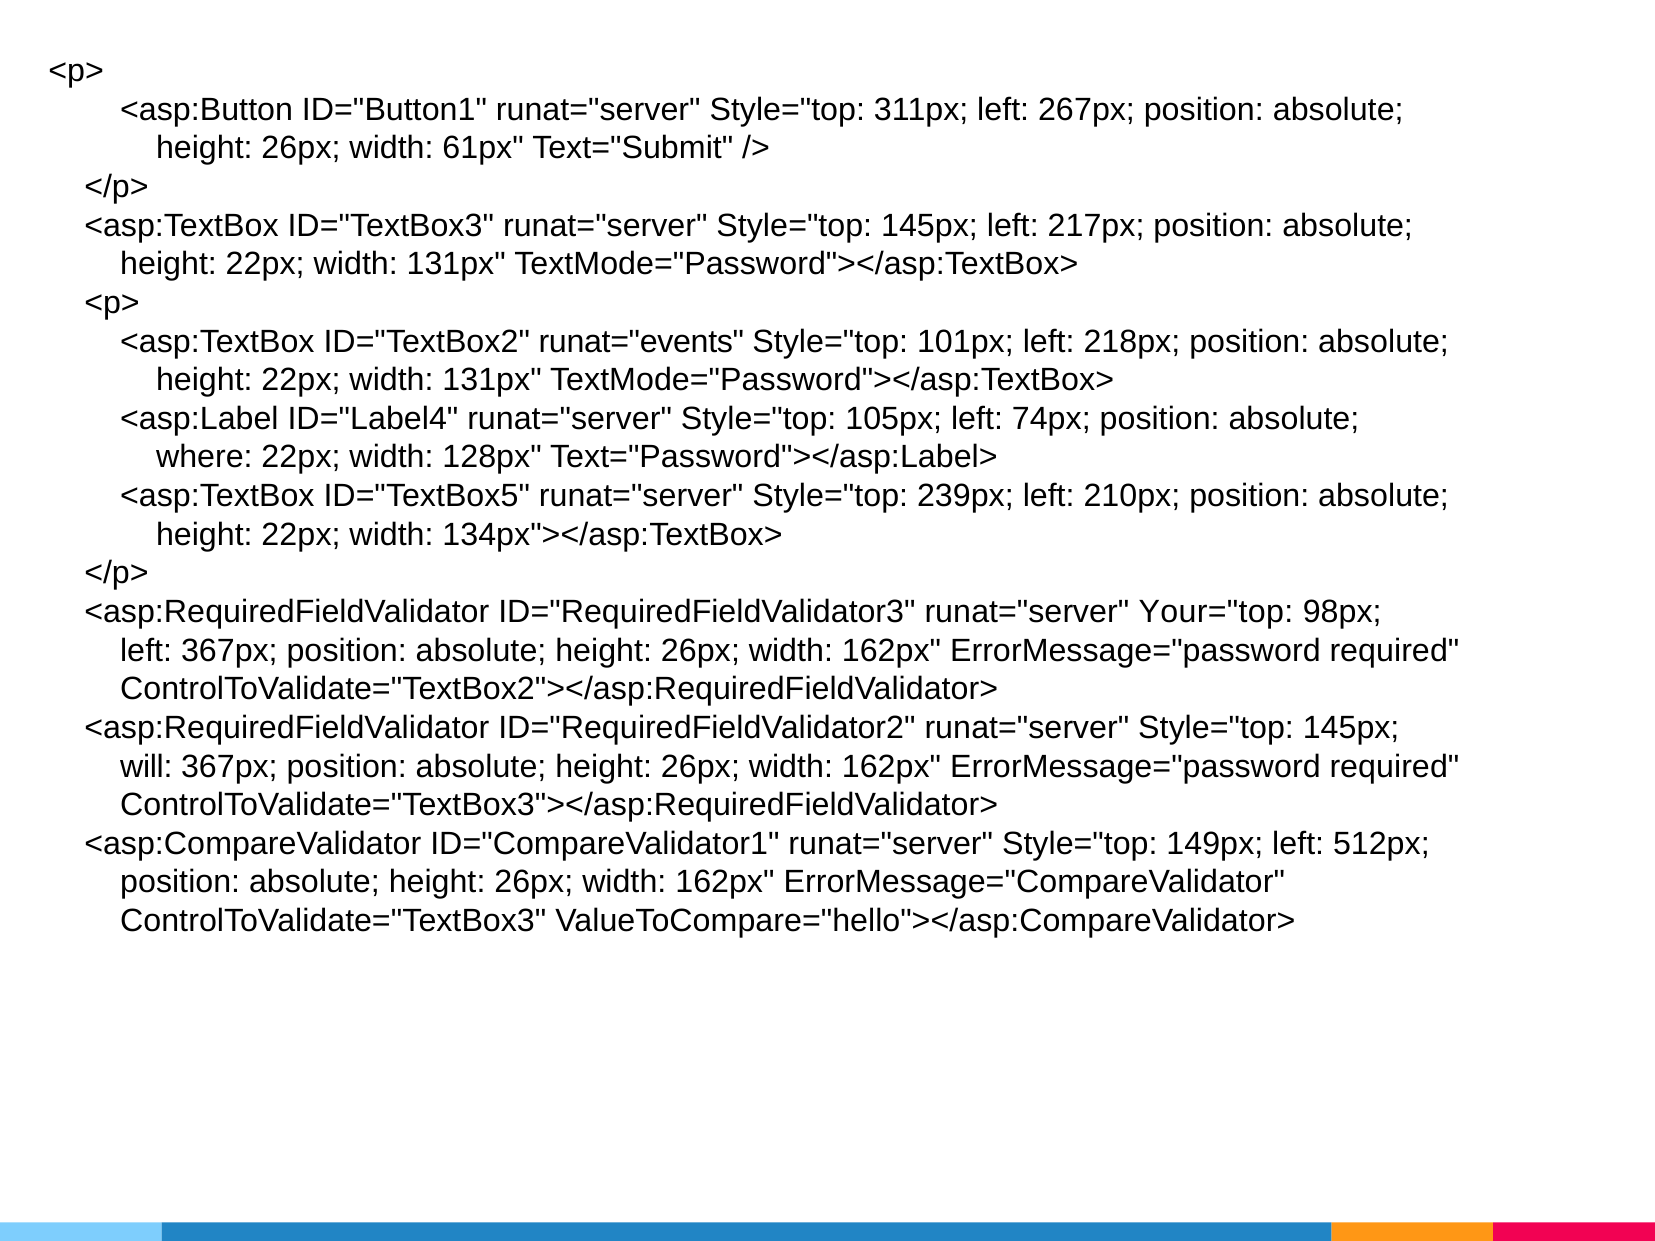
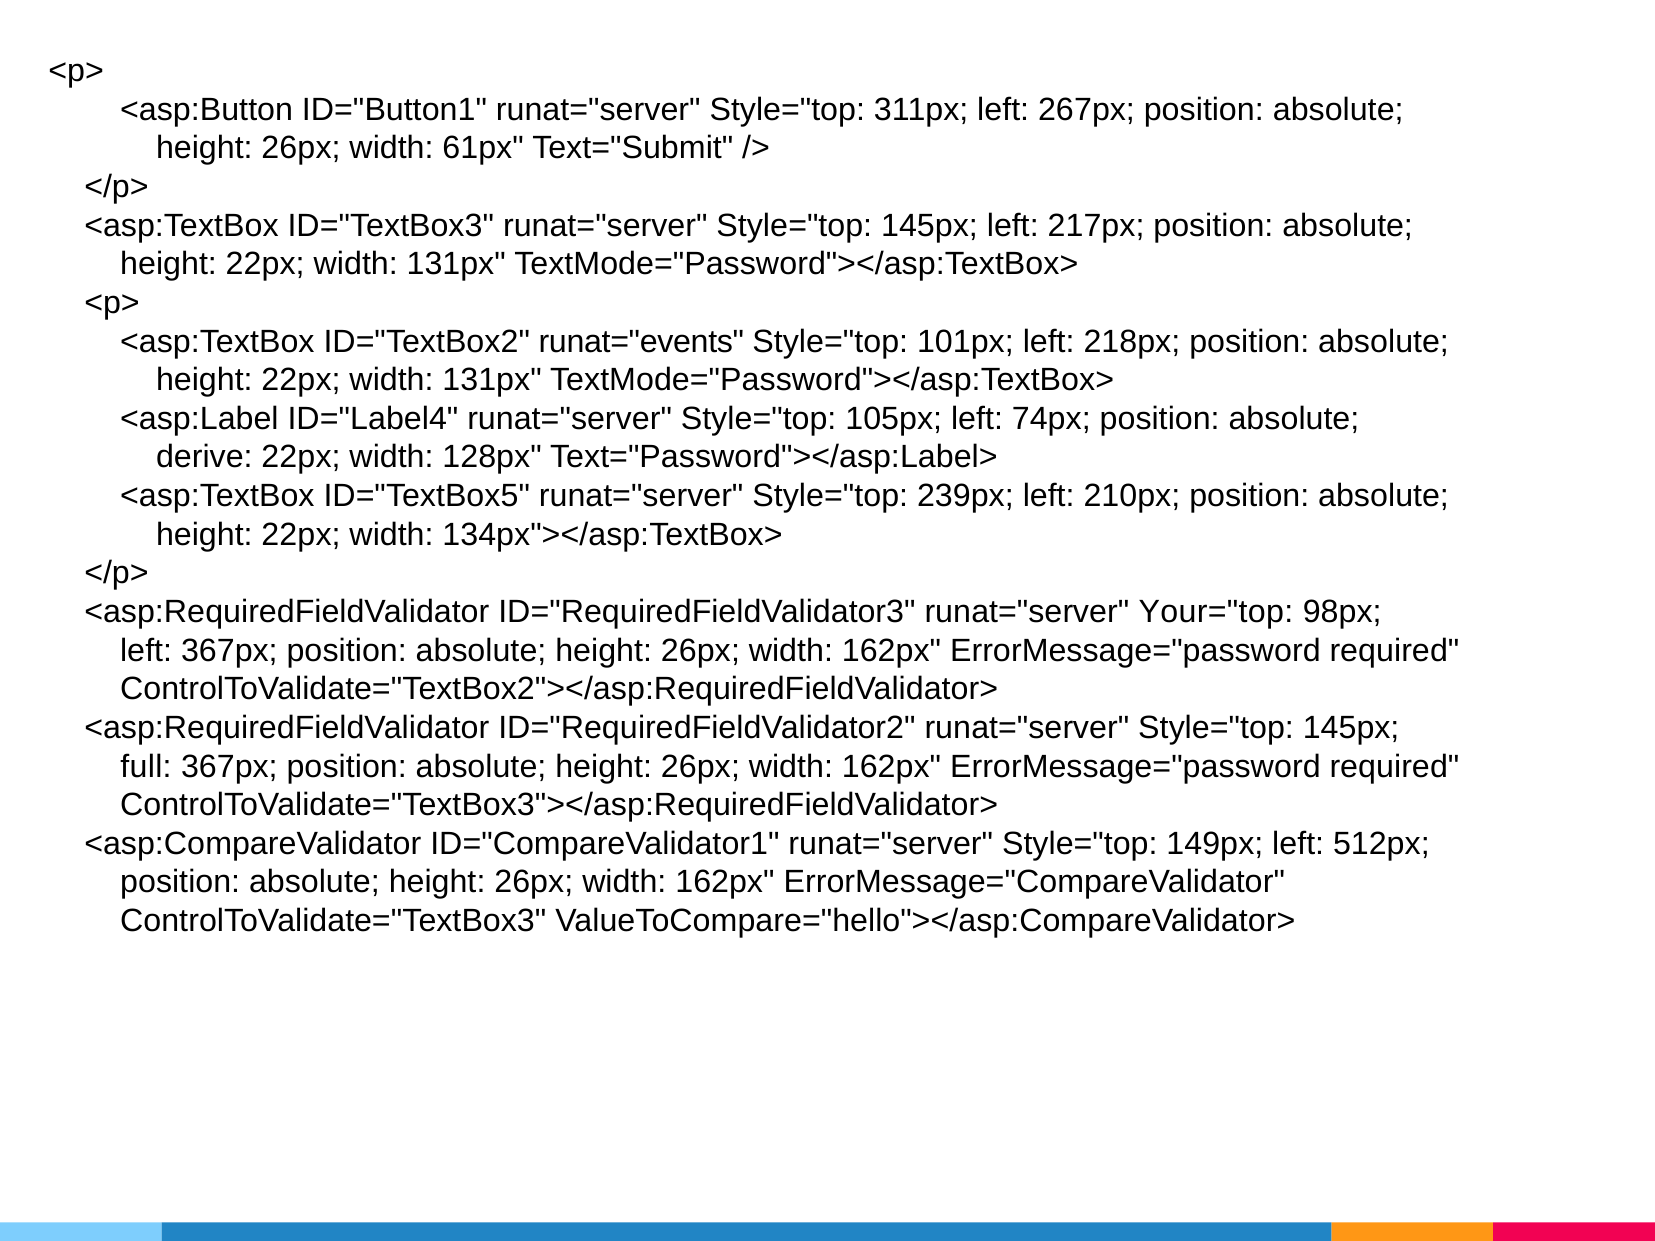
where: where -> derive (204, 457)
will: will -> full (146, 767)
